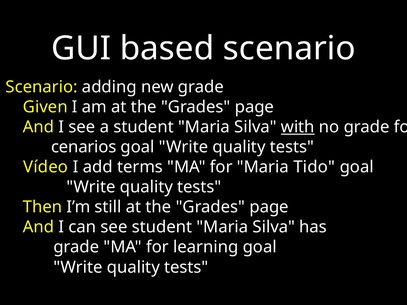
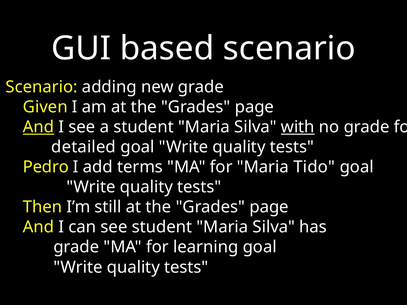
And underline: none -> present (39, 127)
cenarios: cenarios -> detailed (84, 147)
Vídeo: Vídeo -> Pedro (46, 167)
